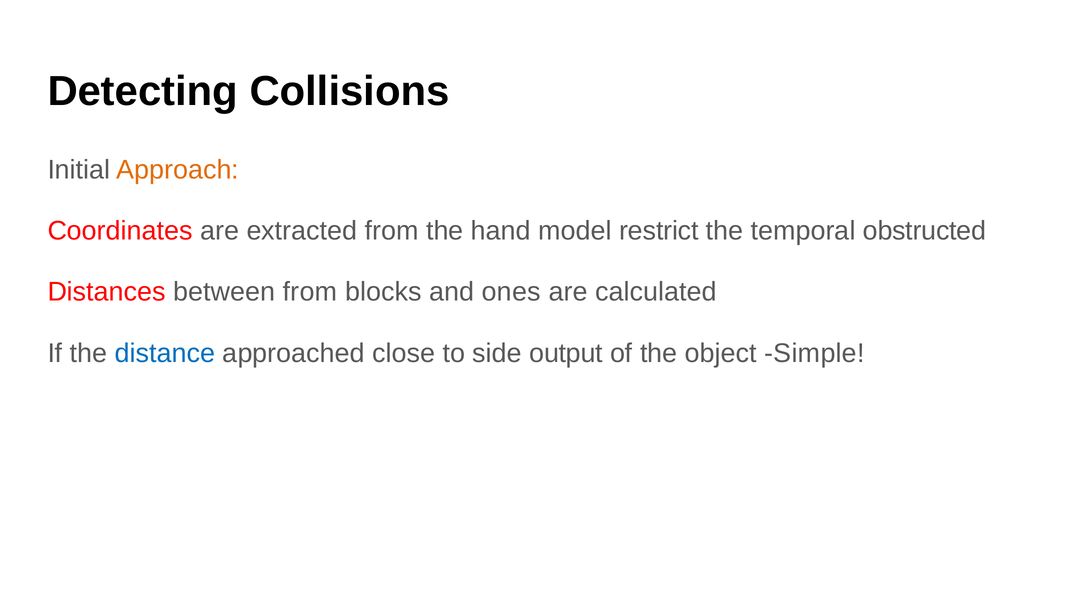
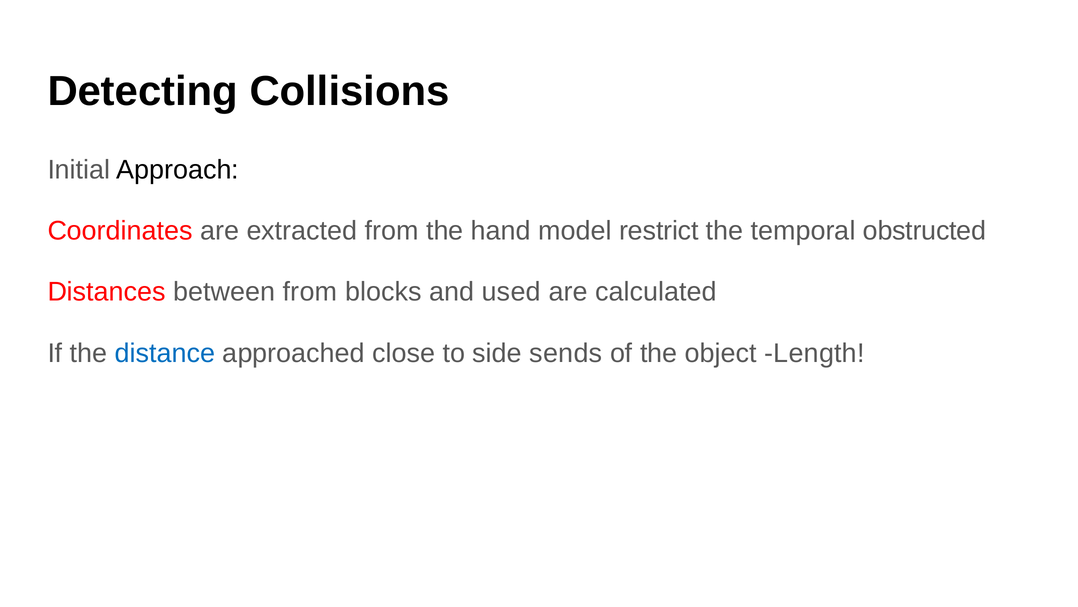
Approach colour: orange -> black (178, 170)
ones: ones -> used (511, 292)
output: output -> sends (566, 353)
Simple: Simple -> Length (814, 353)
